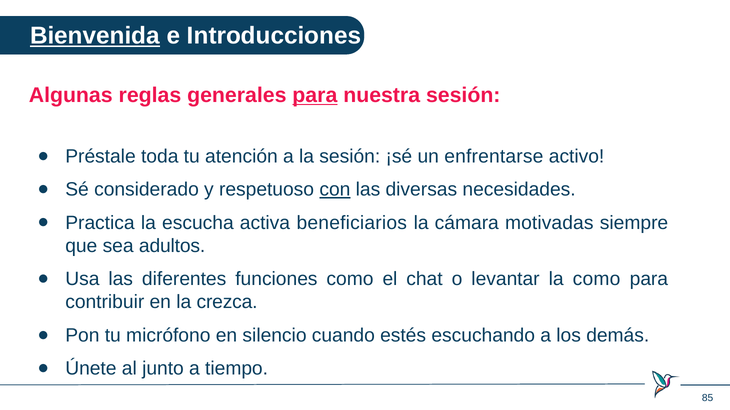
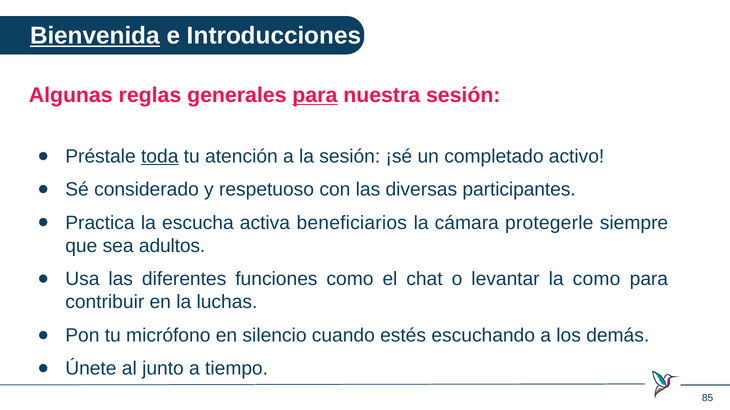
toda underline: none -> present (160, 157)
enfrentarse: enfrentarse -> completado (494, 157)
con underline: present -> none (335, 190)
necesidades: necesidades -> participantes (519, 190)
motivadas: motivadas -> protegerle (549, 223)
crezca: crezca -> luchas (227, 303)
